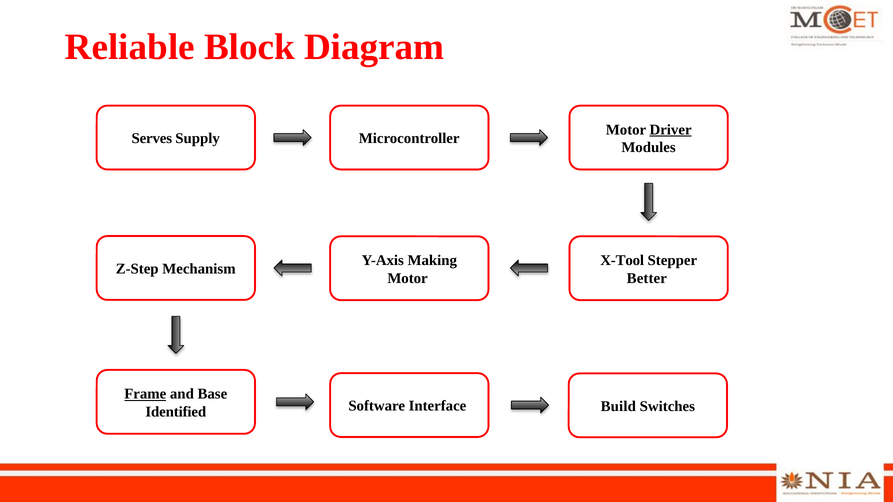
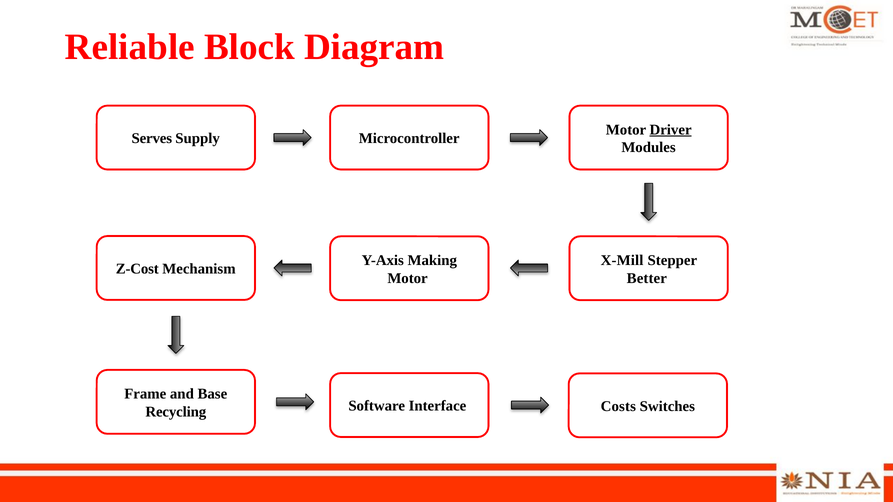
X-Tool: X-Tool -> X-Mill (622, 261)
Z-Step: Z-Step -> Z-Cost (137, 269)
Frame underline: present -> none (145, 394)
Identified: Identified -> Recycling (176, 412)
Build: Build -> Costs (618, 407)
